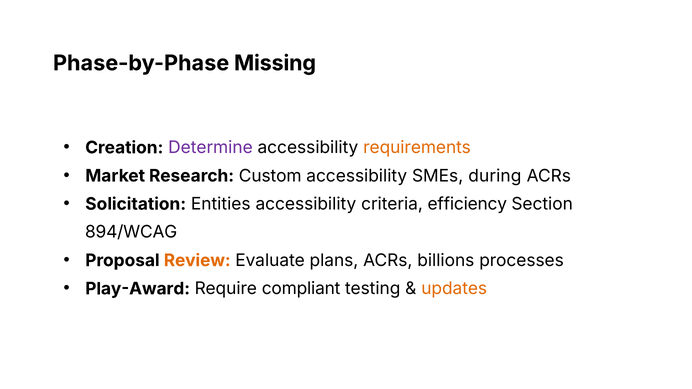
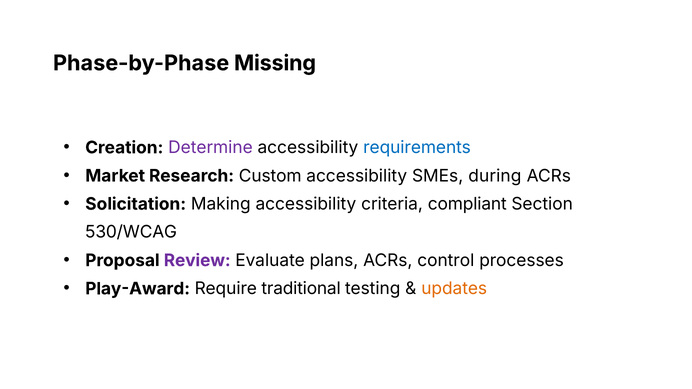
requirements colour: orange -> blue (417, 148)
Entities: Entities -> Making (221, 204)
efficiency: efficiency -> compliant (467, 204)
894/WCAG: 894/WCAG -> 530/WCAG (131, 232)
Review colour: orange -> purple (197, 261)
billions: billions -> control (446, 261)
compliant: compliant -> traditional (301, 289)
